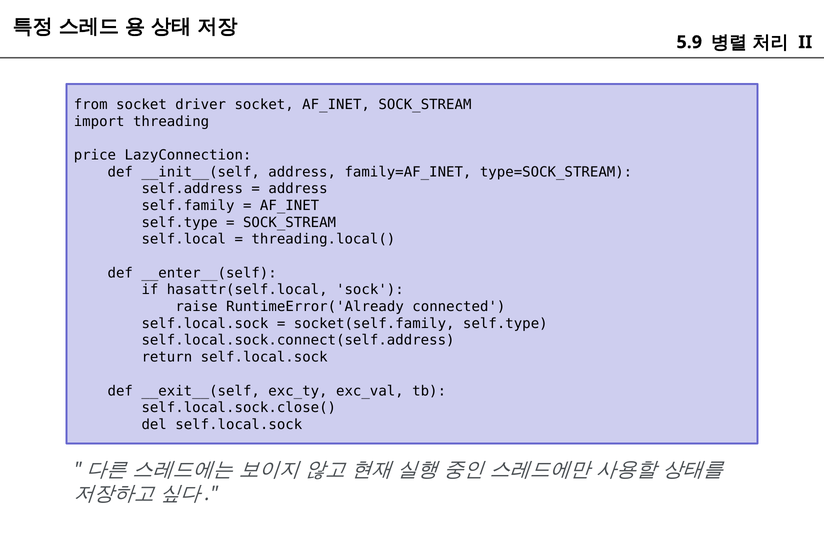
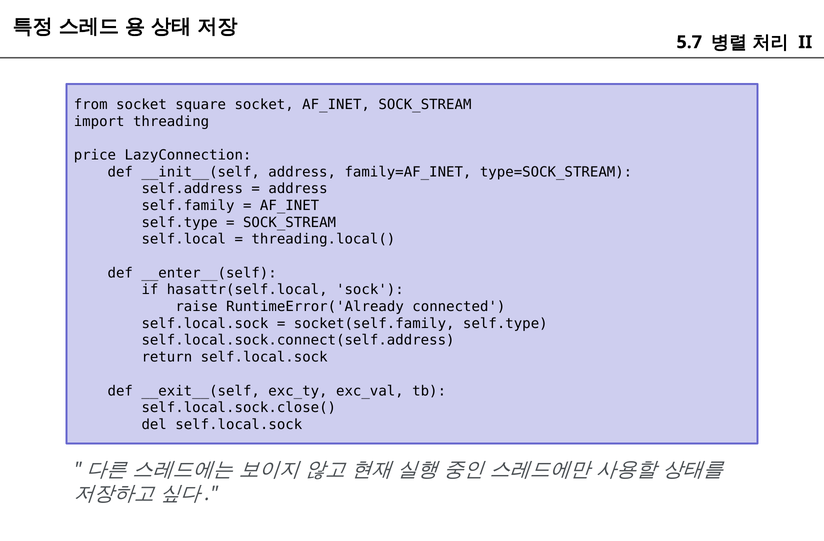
5.9: 5.9 -> 5.7 (689, 42)
driver: driver -> square (201, 105)
